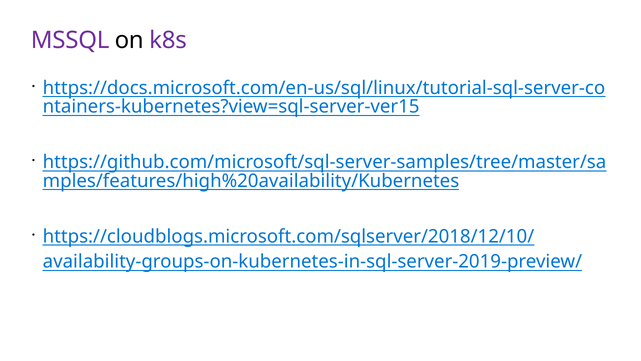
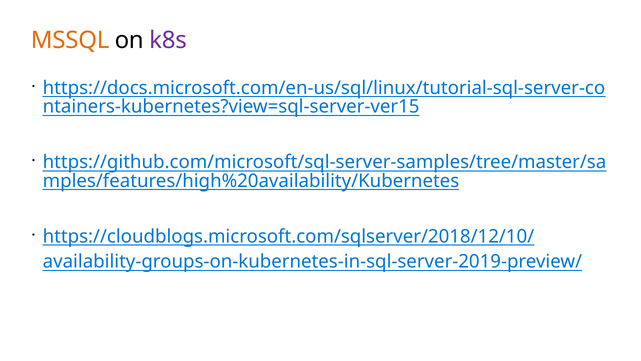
MSSQL colour: purple -> orange (70, 40)
